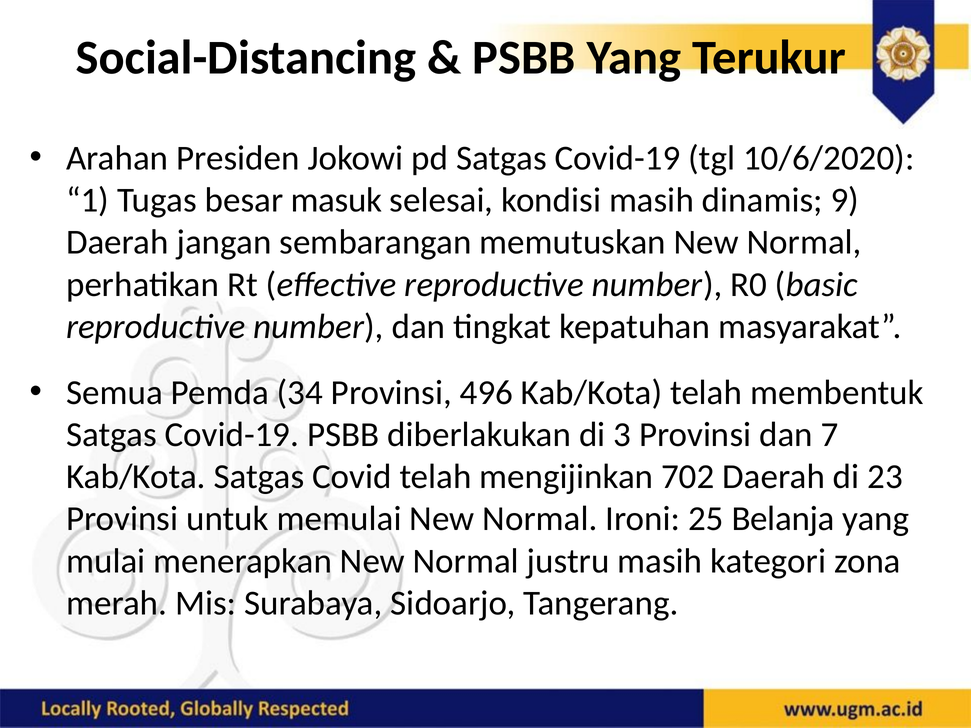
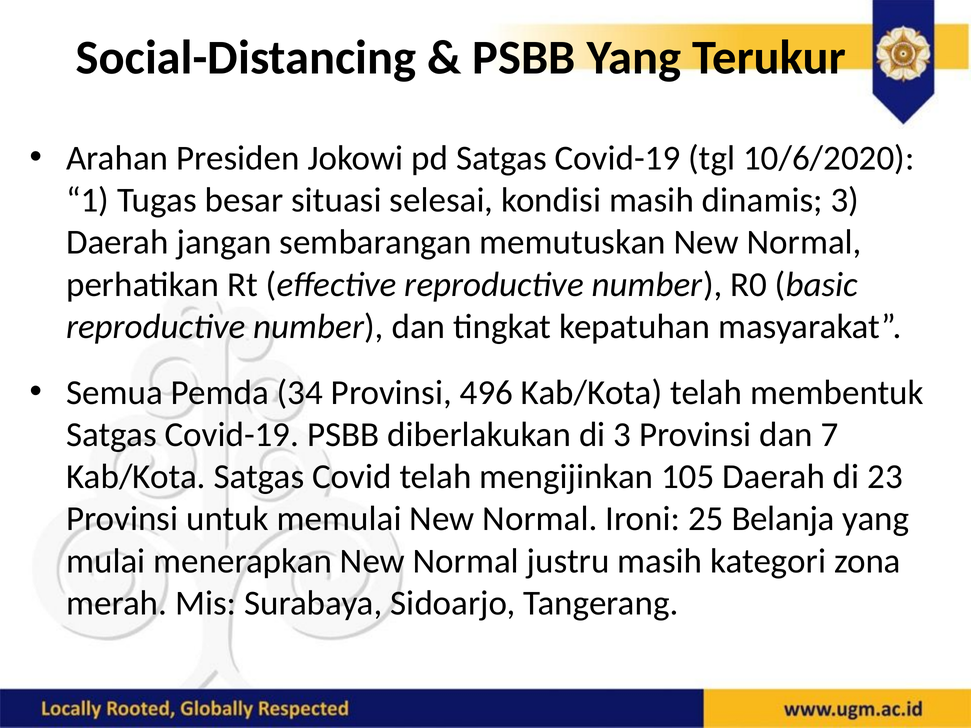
masuk: masuk -> situasi (336, 200)
dinamis 9: 9 -> 3 (845, 200)
702: 702 -> 105 (688, 477)
